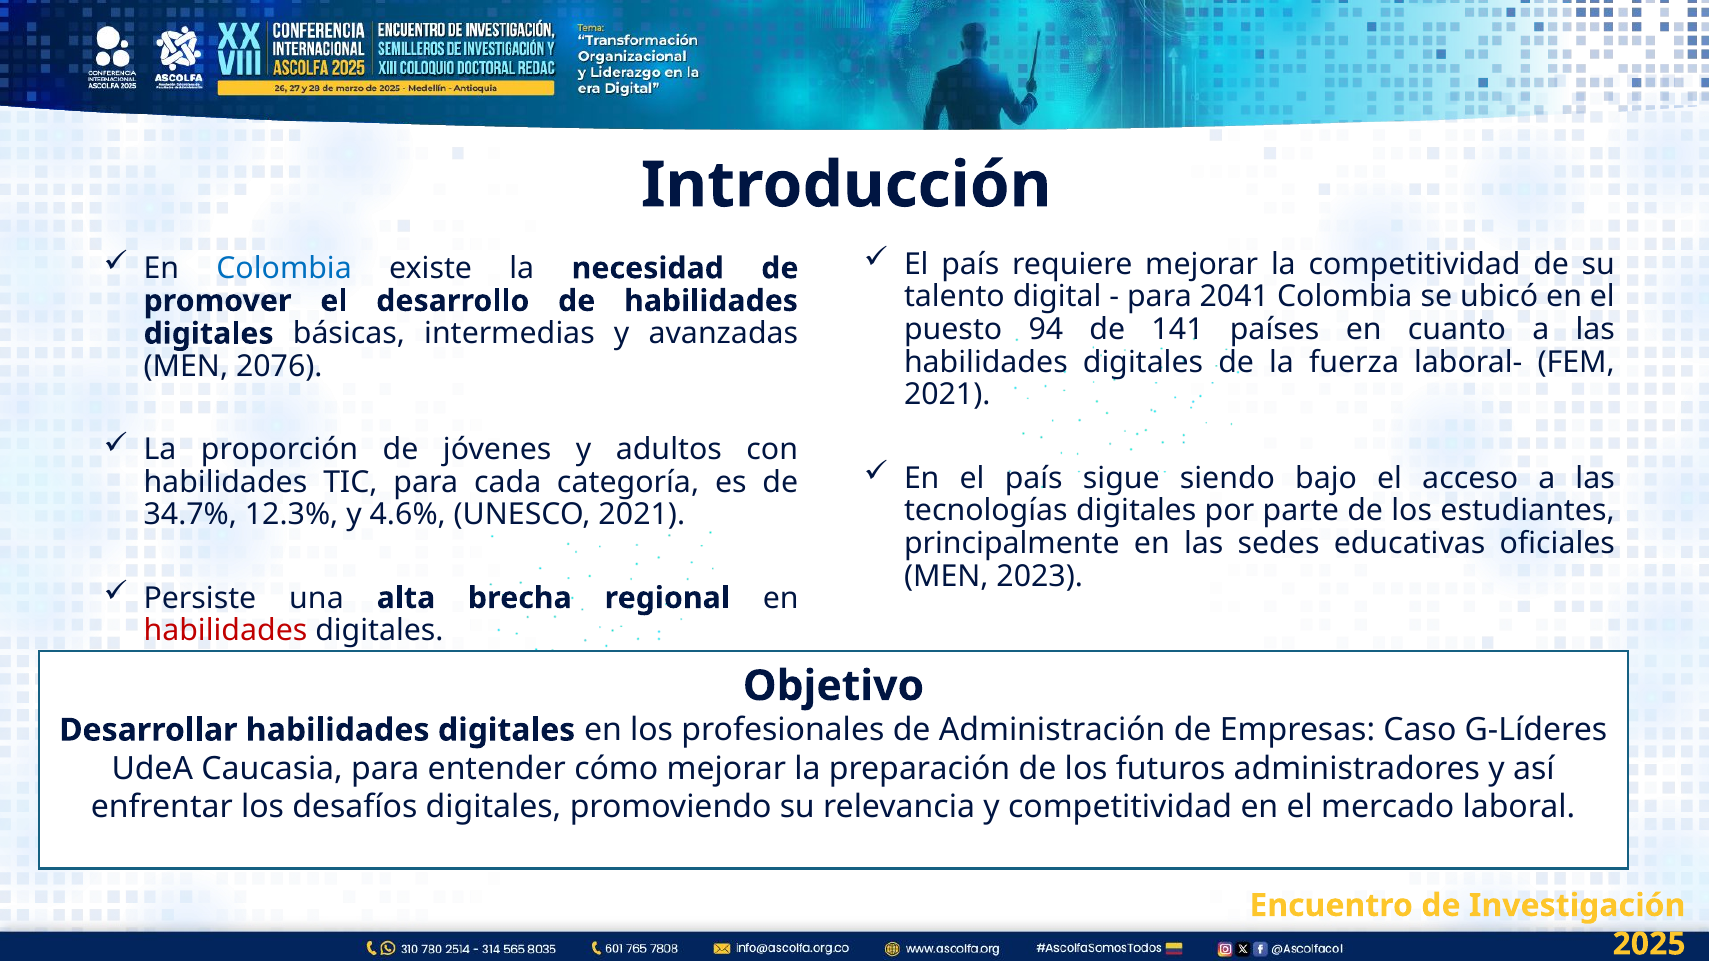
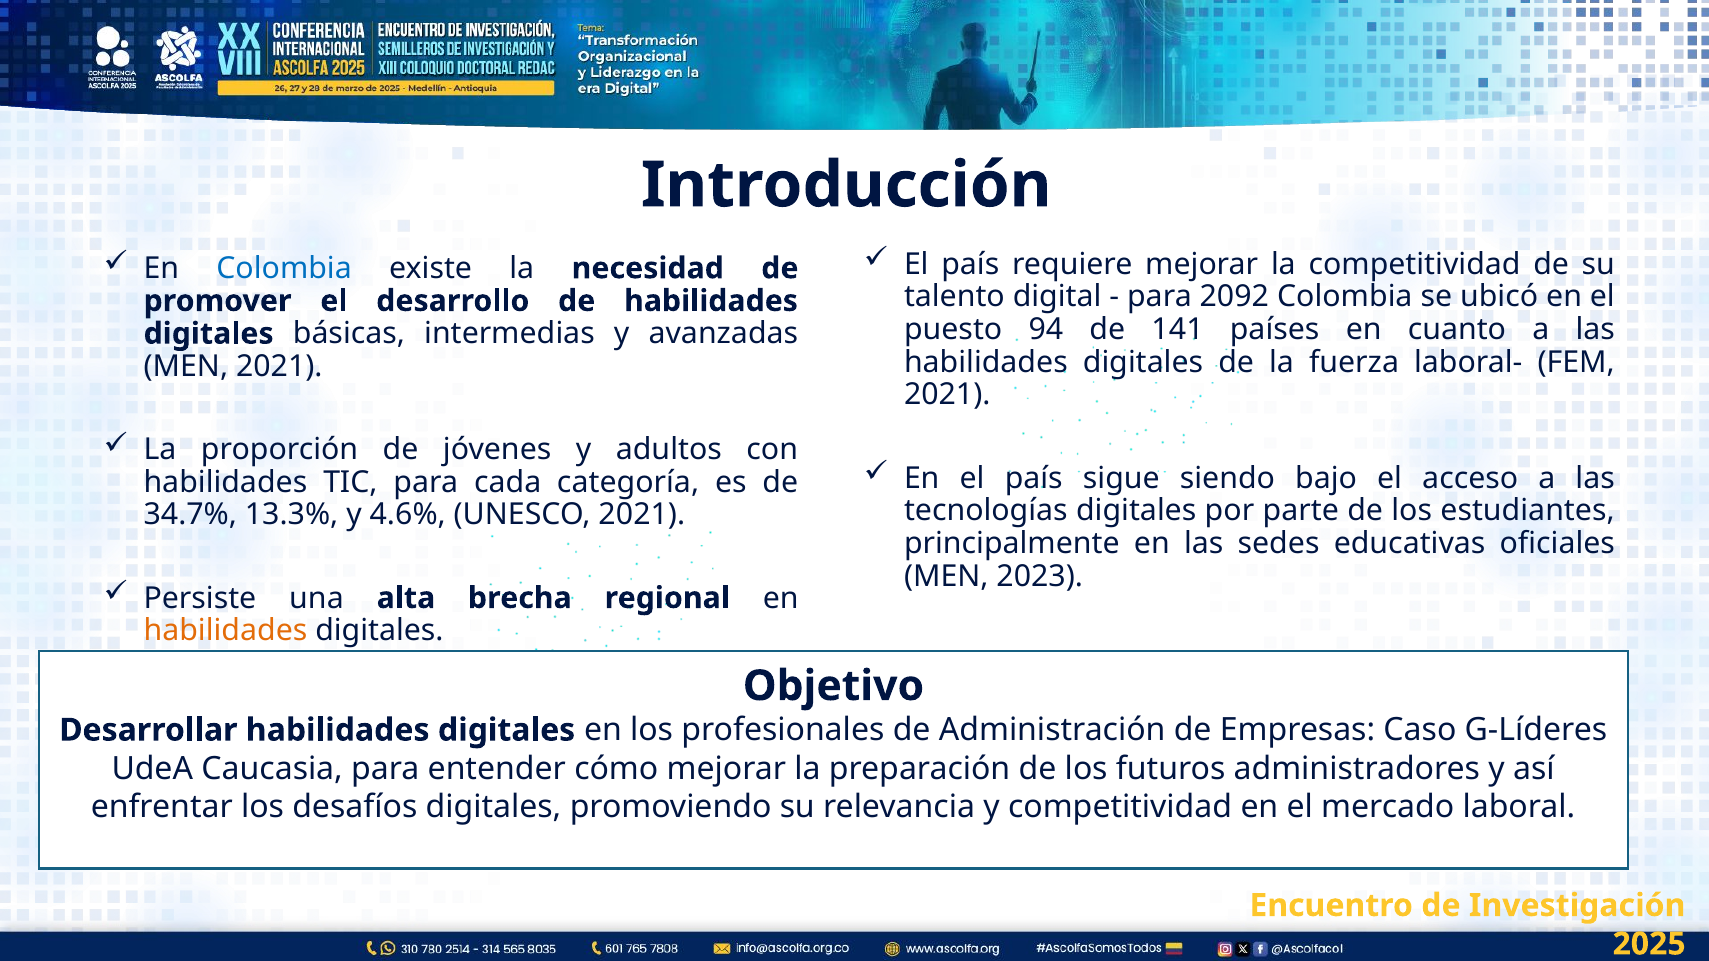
2041: 2041 -> 2092 (1234, 297)
MEN 2076: 2076 -> 2021 (279, 367)
12.3%: 12.3% -> 13.3% (292, 515)
habilidades colour: red -> orange (225, 631)
